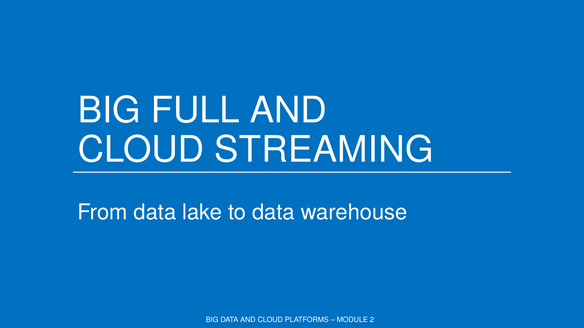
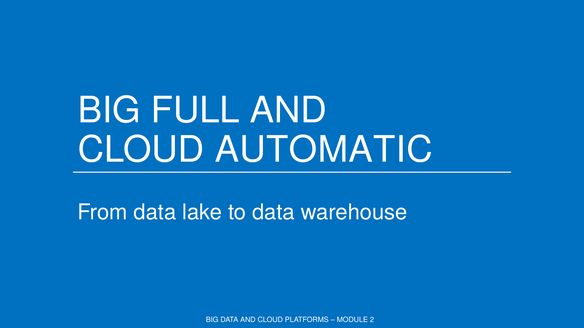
STREAMING: STREAMING -> AUTOMATIC (324, 150)
